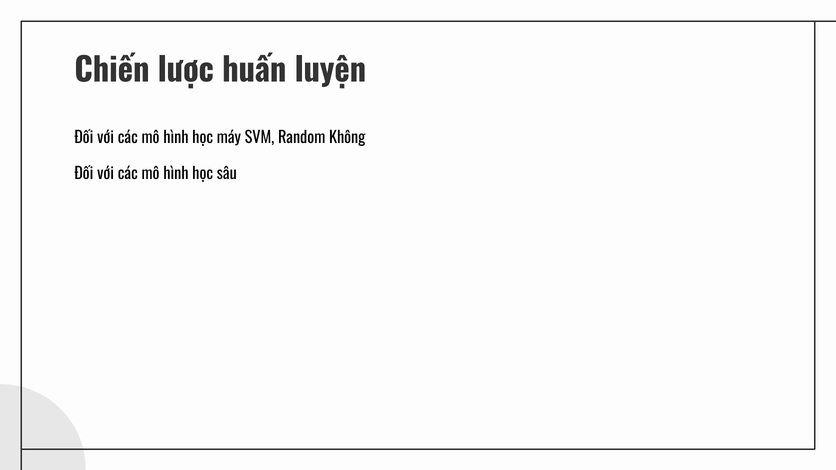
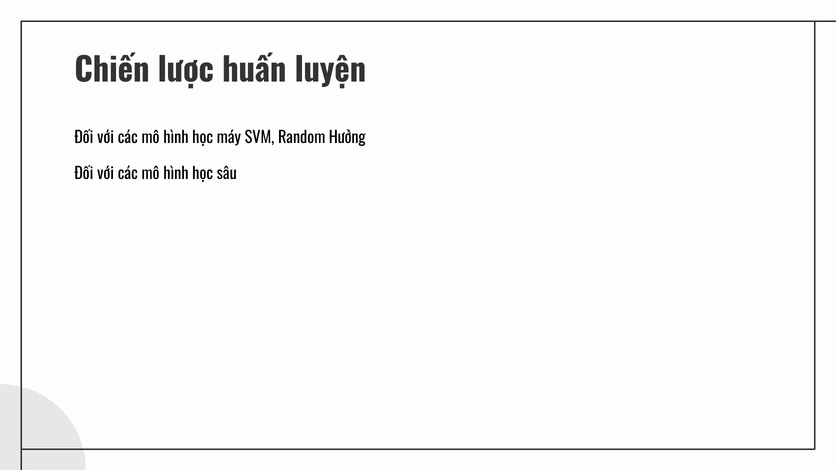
Không: Không -> Hưởng (347, 138)
